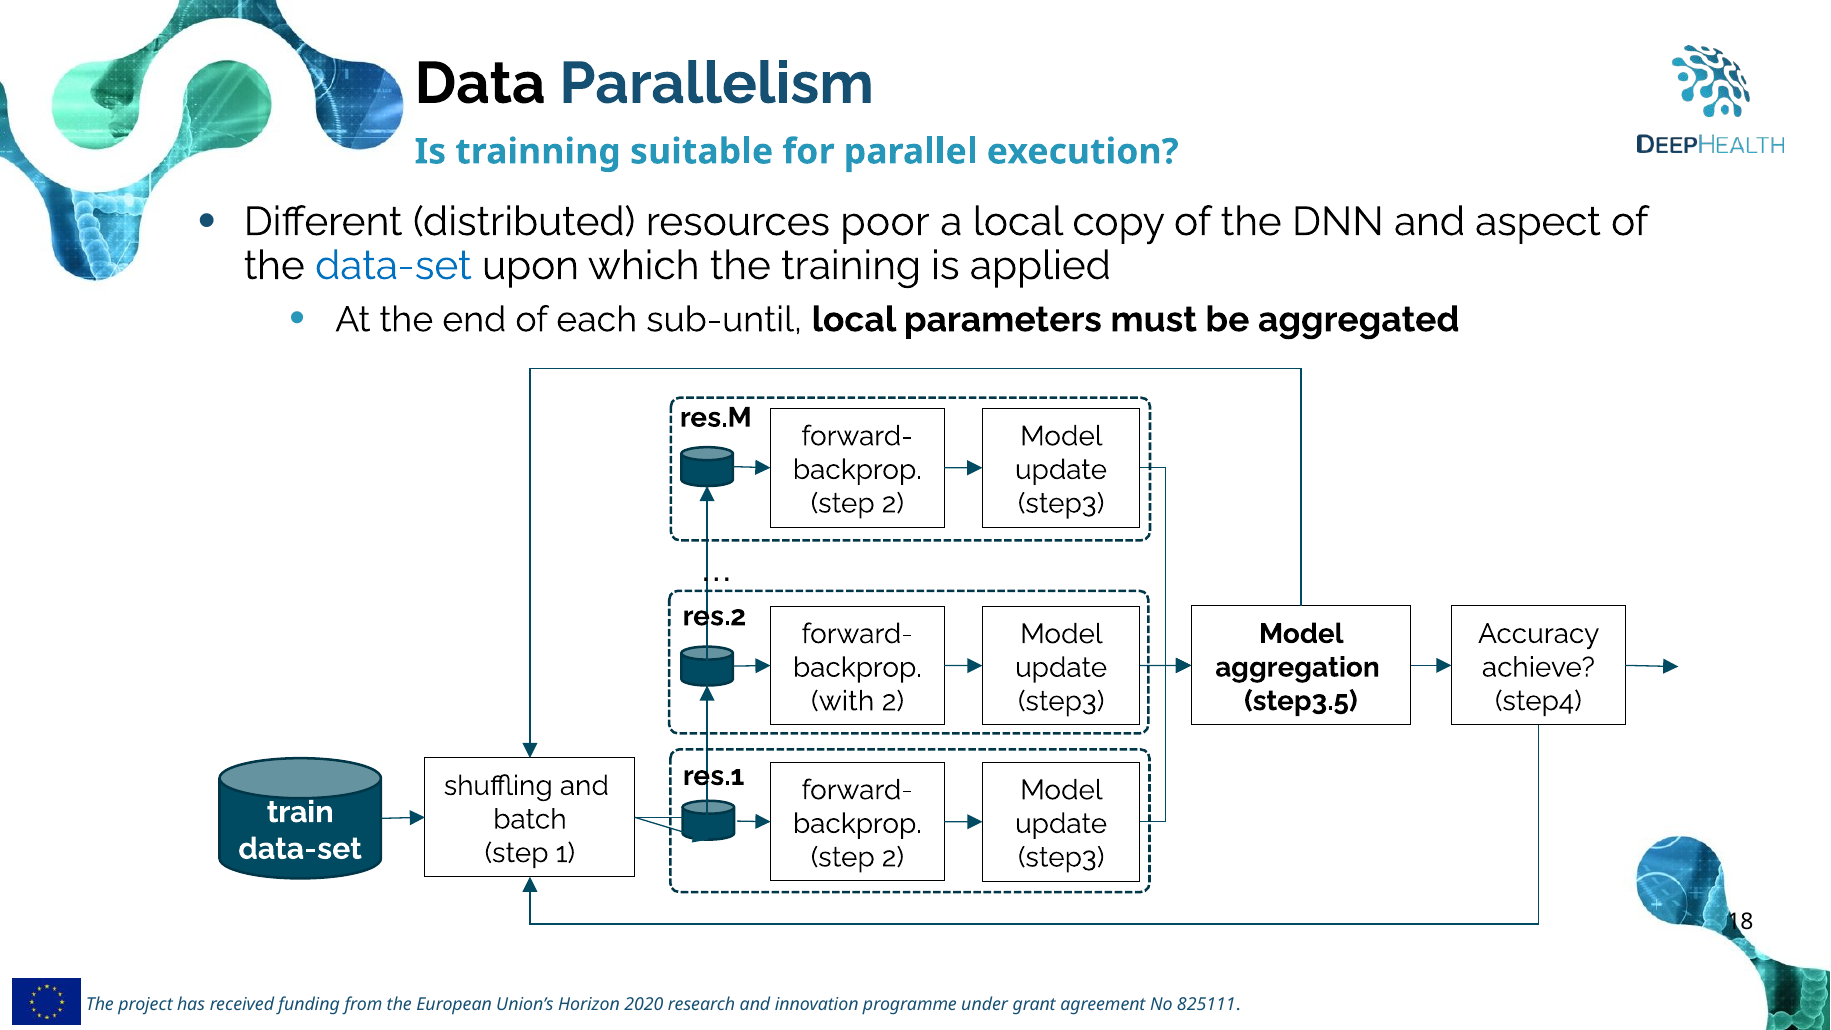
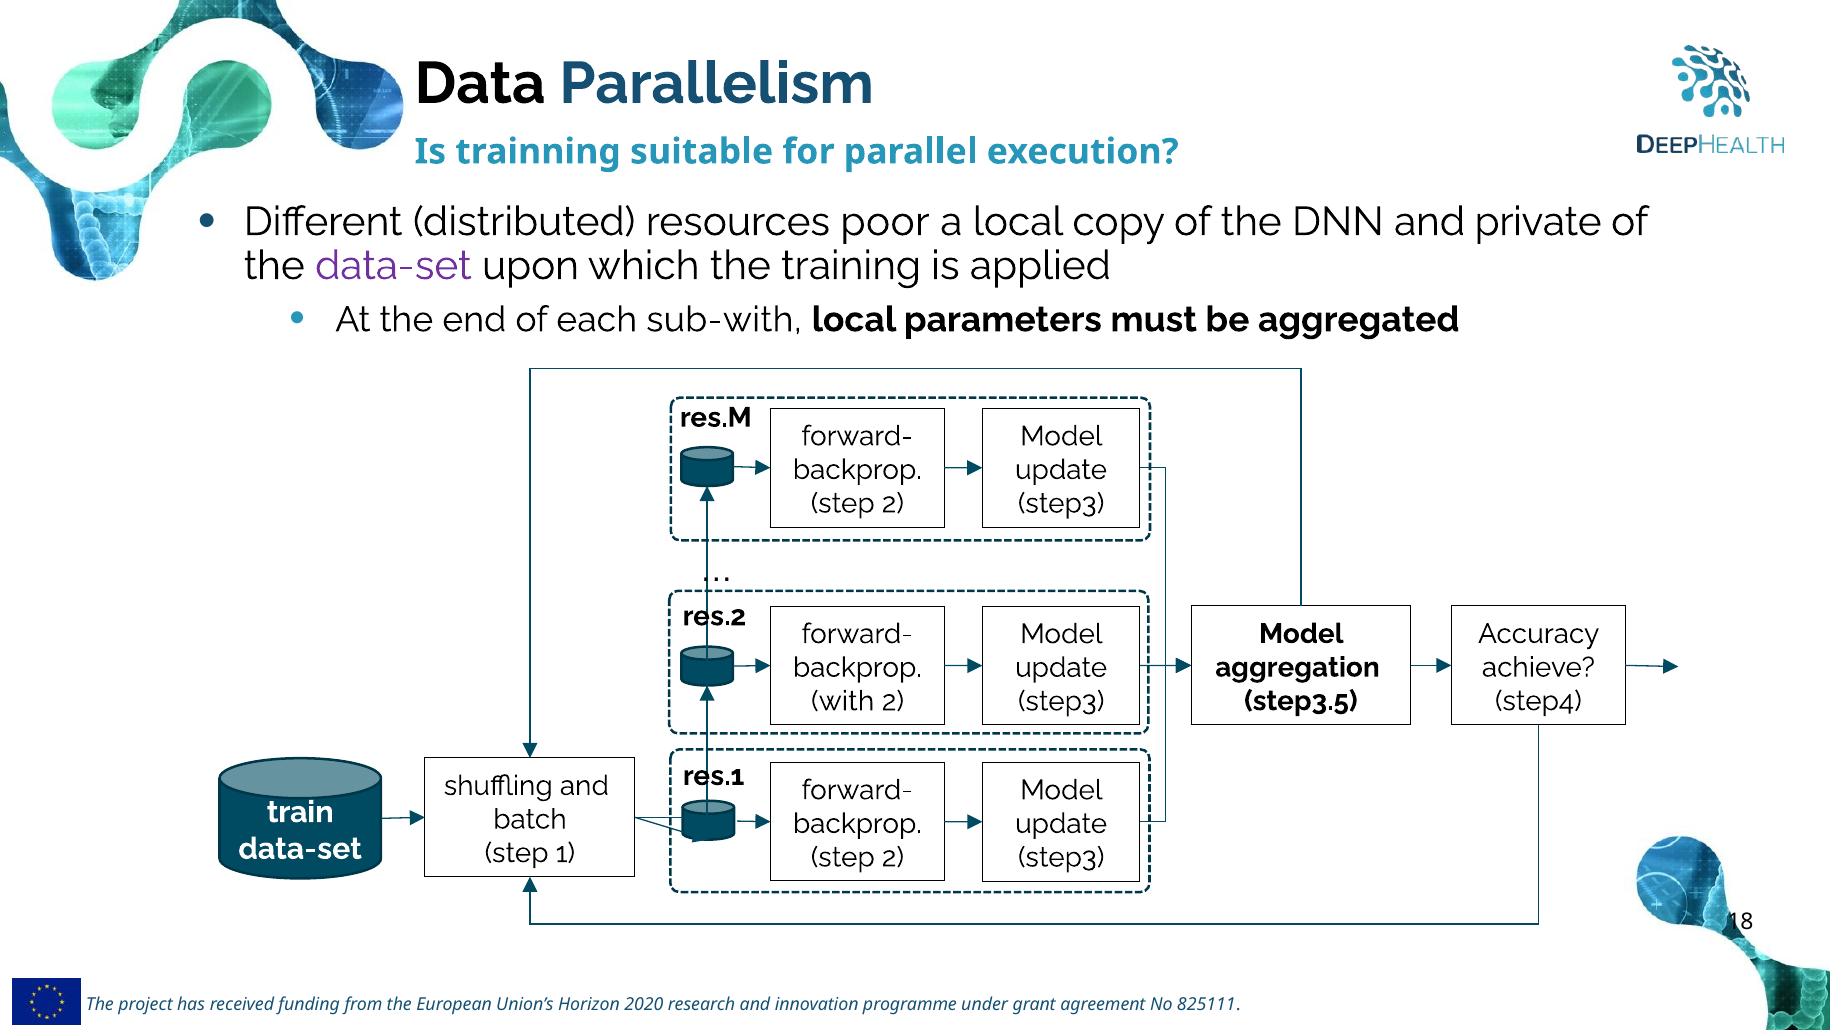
aspect: aspect -> private (1538, 222)
data-set colour: blue -> purple (393, 266)
sub-until: sub-until -> sub-with (724, 320)
